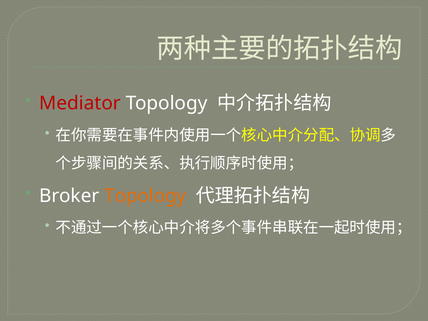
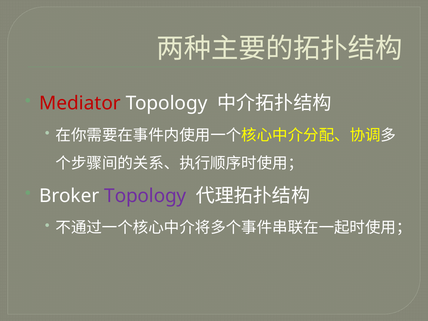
Topology colour: orange -> purple (145, 196)
